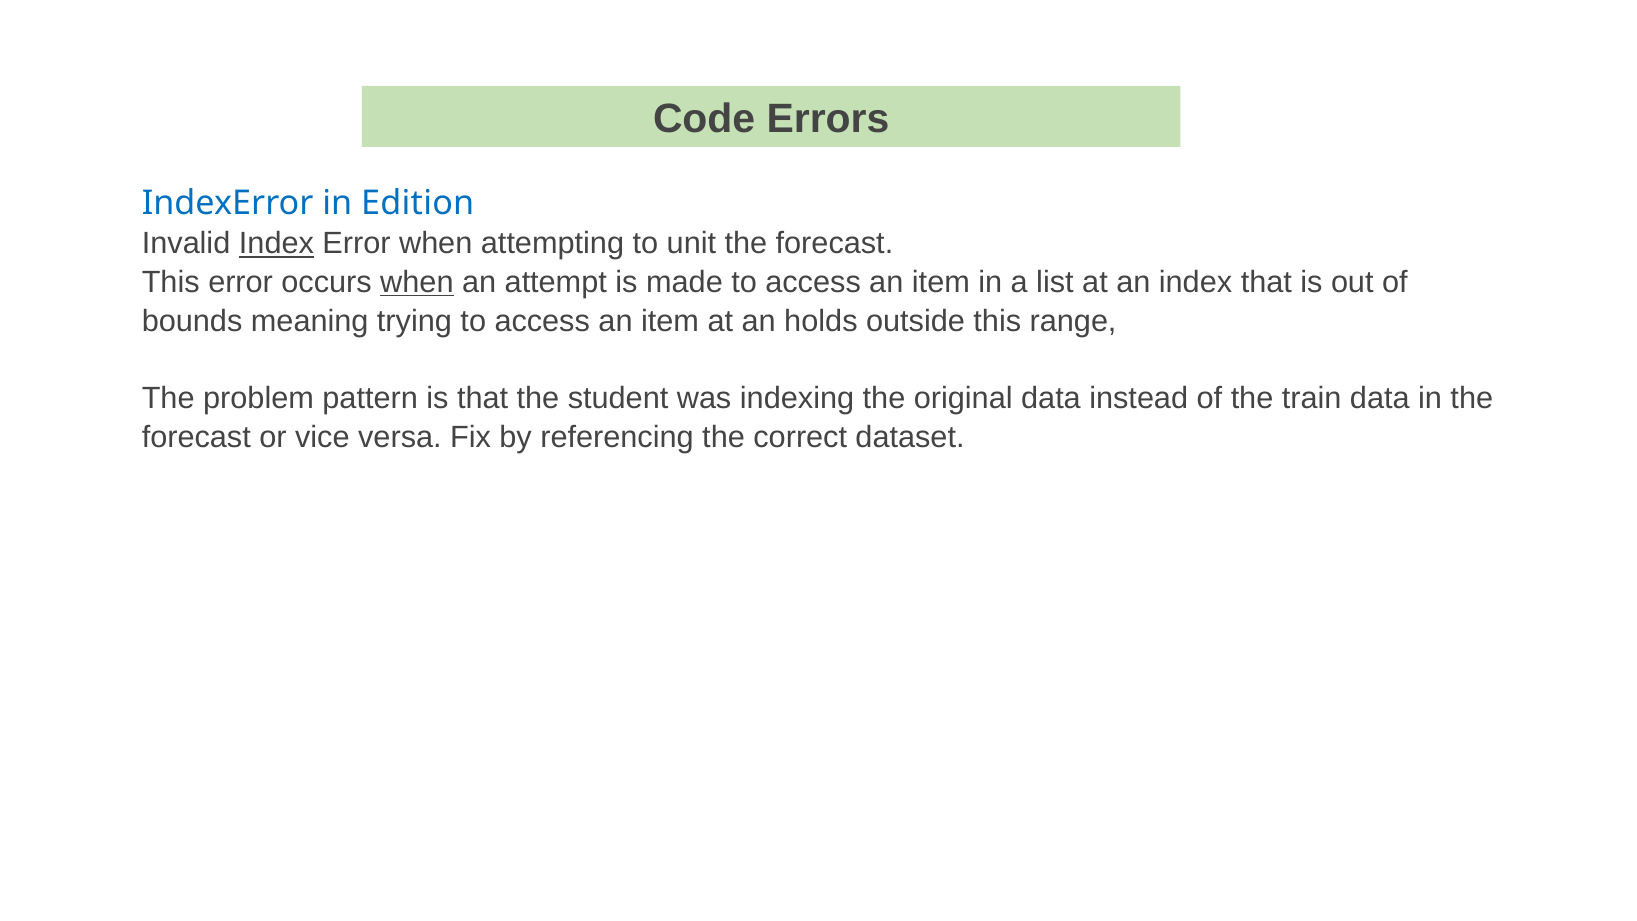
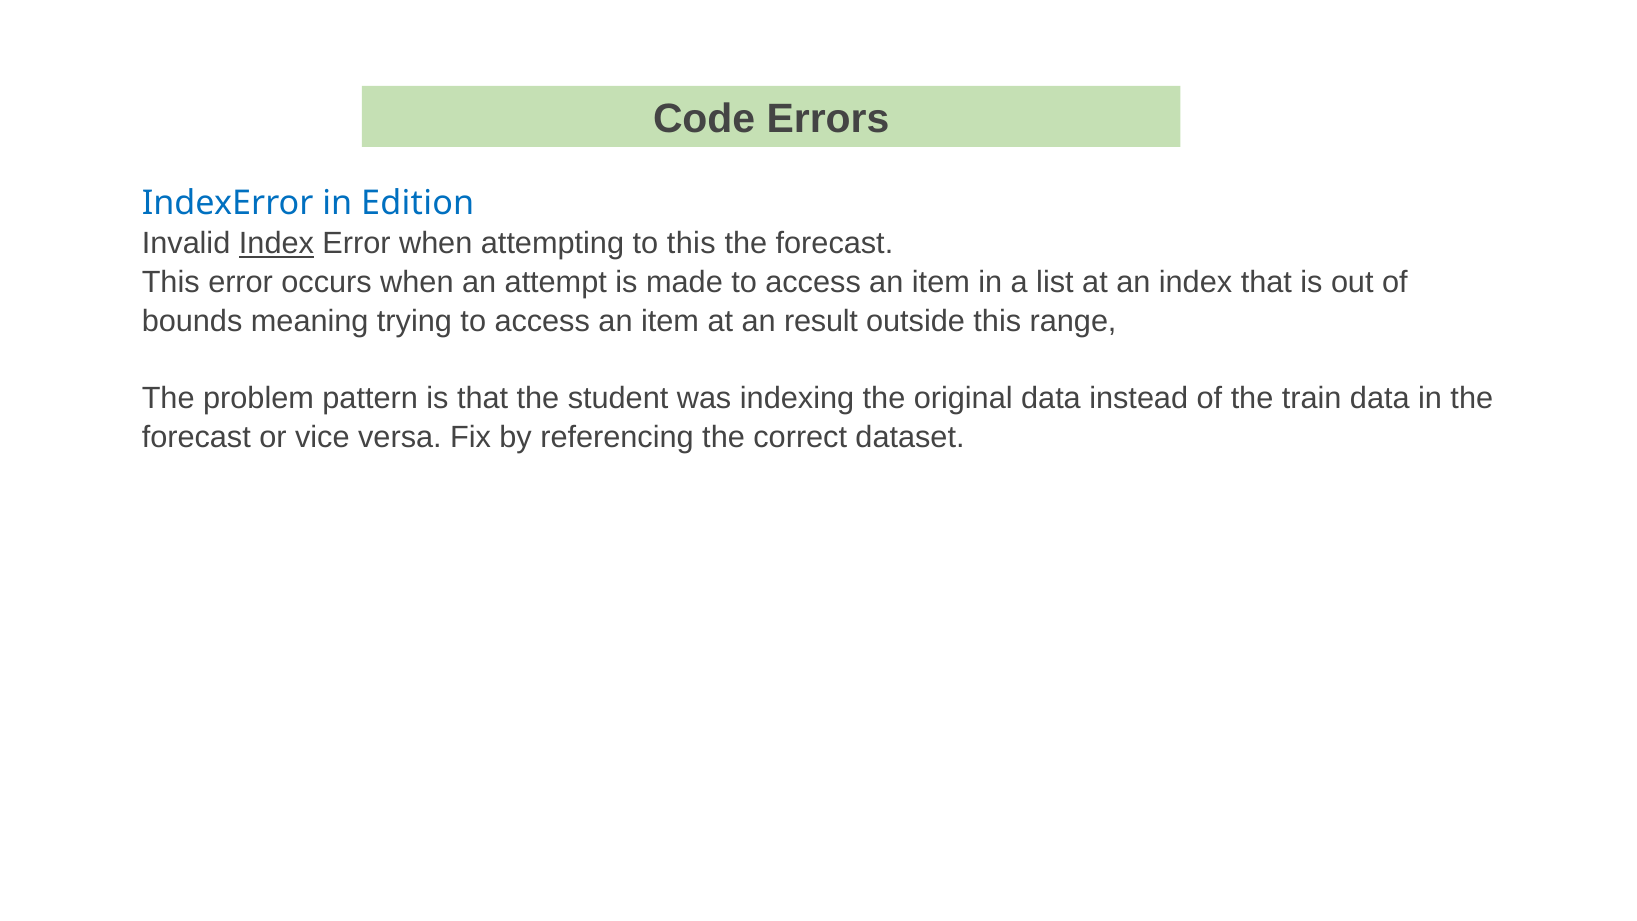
to unit: unit -> this (691, 244)
when underline: present -> none (417, 282)
holds: holds -> result (821, 321)
